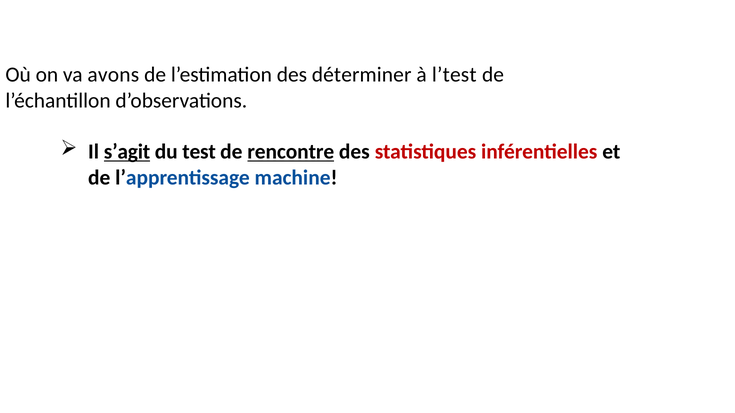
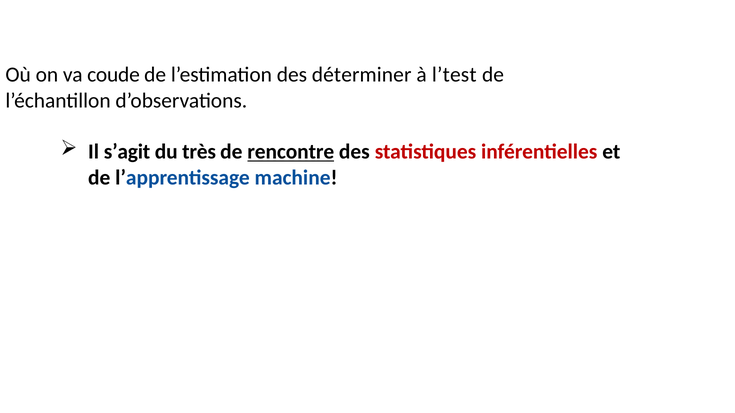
avons: avons -> coude (113, 75)
s’agit underline: present -> none (127, 152)
test: test -> très (199, 152)
